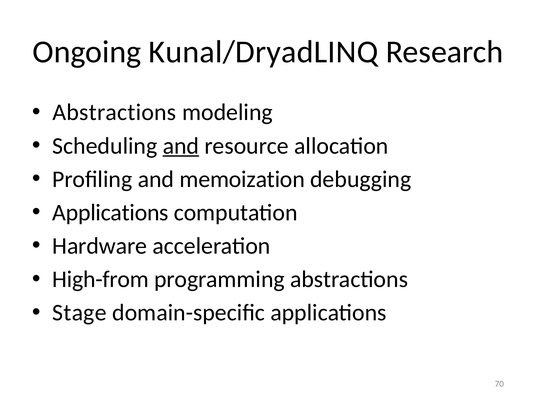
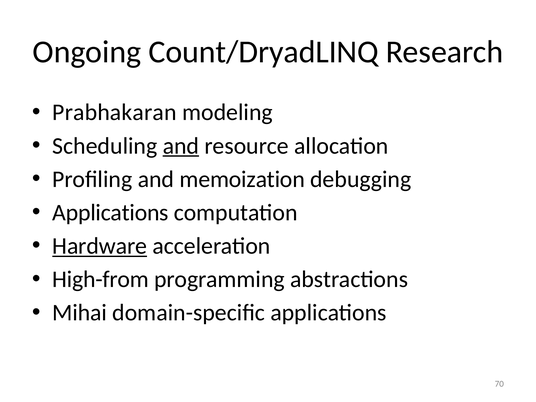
Kunal/DryadLINQ: Kunal/DryadLINQ -> Count/DryadLINQ (264, 52)
Abstractions: Abstractions -> Prabhakaran (114, 112)
Hardware underline: none -> present (100, 246)
Stage: Stage -> Mihai (80, 313)
